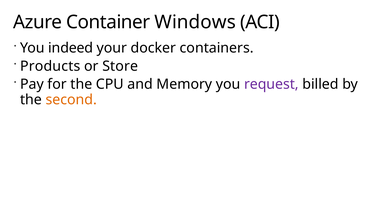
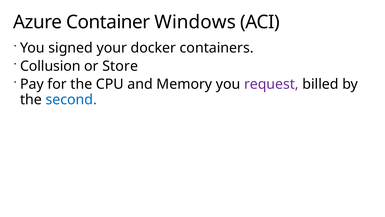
indeed: indeed -> signed (71, 48)
Products: Products -> Collusion (50, 66)
second colour: orange -> blue (71, 99)
